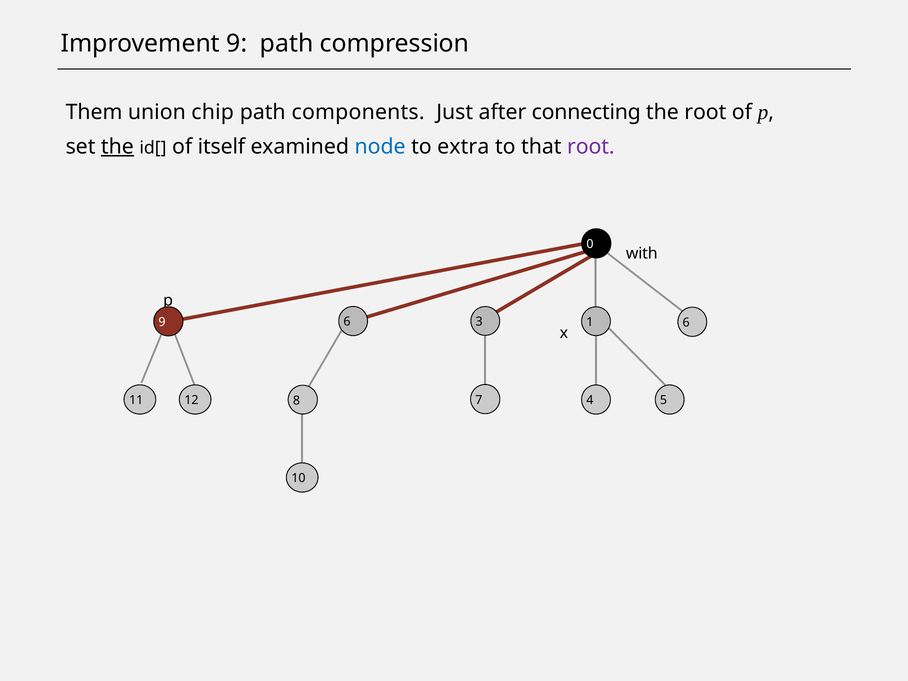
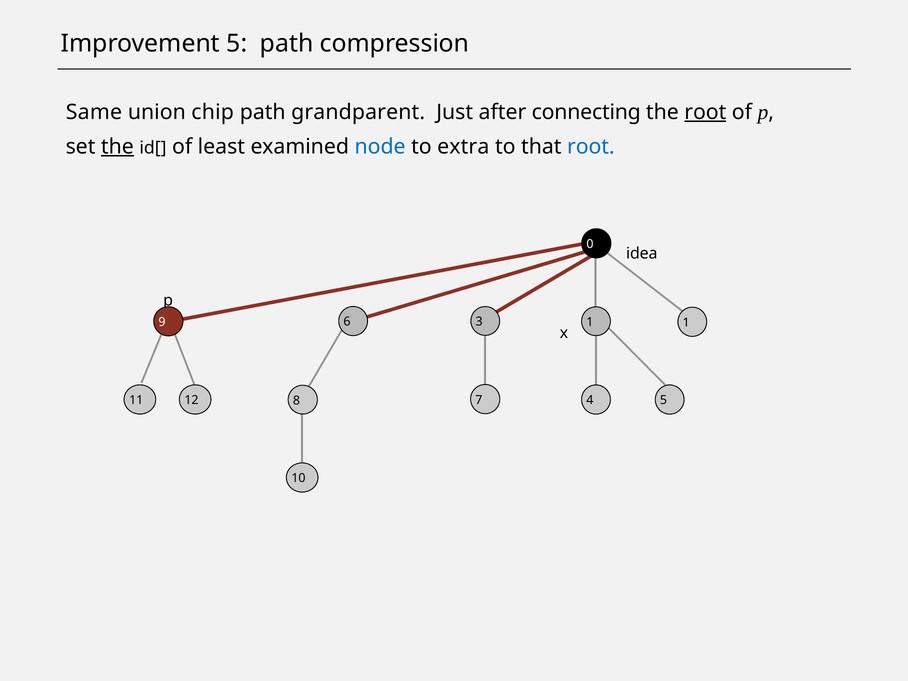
Improvement 9: 9 -> 5 (237, 44)
Them: Them -> Same (94, 112)
components: components -> grandparent (358, 112)
root underline: none -> present (705, 112)
itself: itself -> least (221, 147)
root colour: purple -> blue (591, 147)
with: with -> idea (642, 253)
6 6: 6 -> 1 (686, 323)
